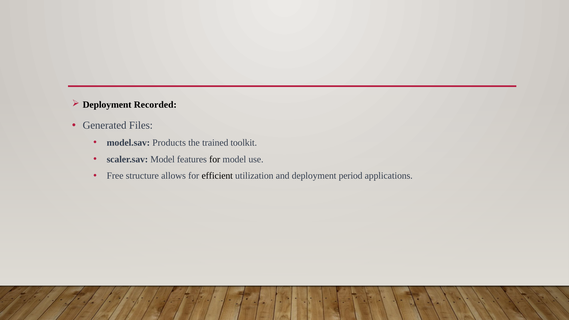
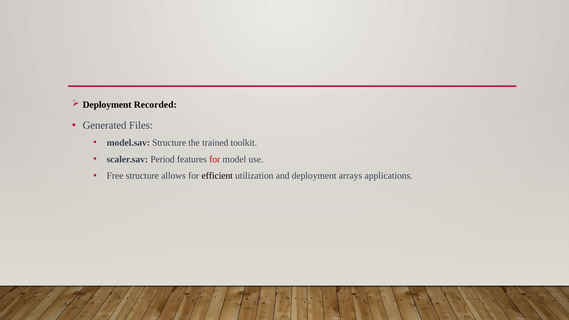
model.sav Products: Products -> Structure (169, 143)
scaler.sav Model: Model -> Period (163, 159)
for colour: black -> red (215, 159)
period: period -> arrays (350, 176)
